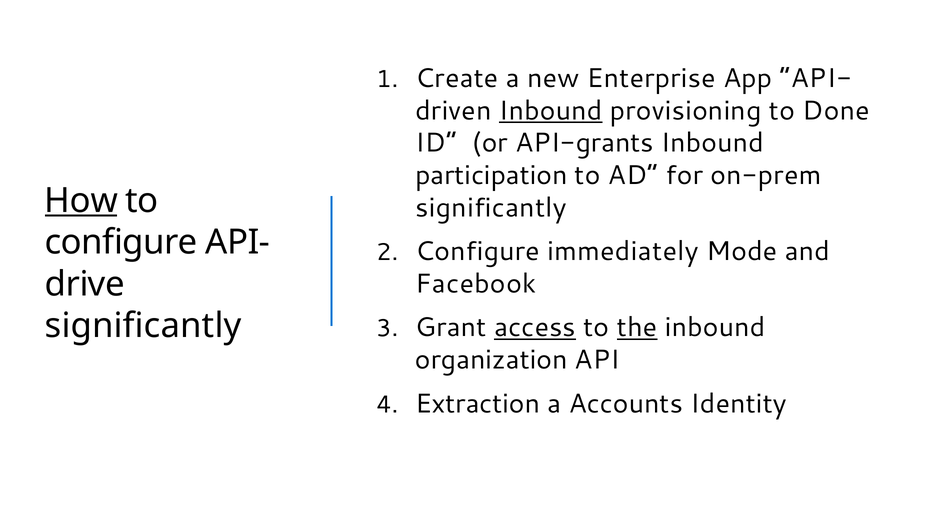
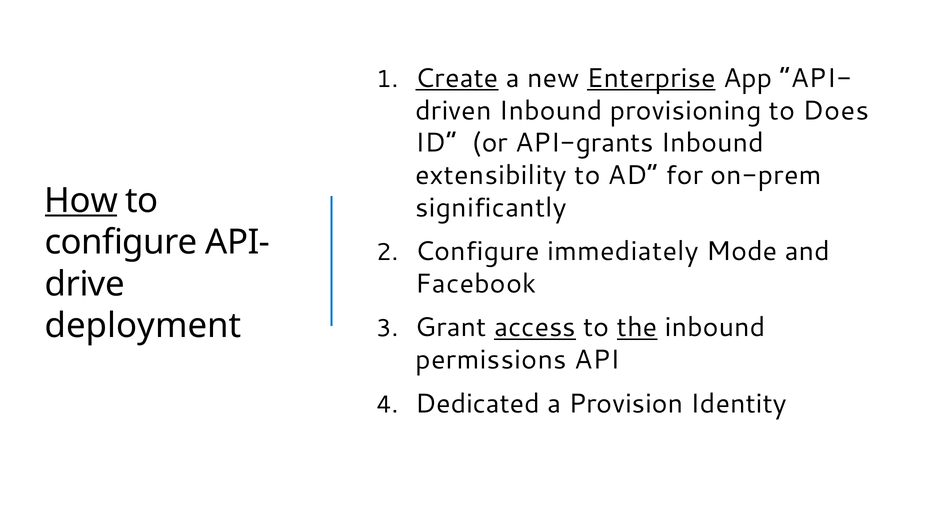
Create underline: none -> present (457, 78)
Enterprise underline: none -> present (651, 78)
Inbound underline: present -> none (551, 111)
Done: Done -> Does (836, 111)
participation: participation -> extensibility (491, 175)
significantly: significantly -> deployment (143, 326)
organization: organization -> permissions (491, 360)
Extraction: Extraction -> Dedicated (478, 404)
Accounts: Accounts -> Provision (626, 404)
